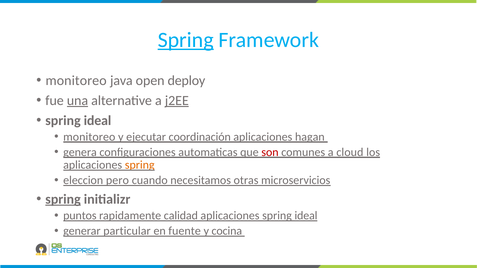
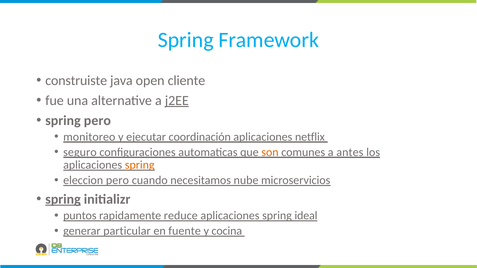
Spring underline: present -> none (186, 40)
monitoreo: monitoreo -> construiste (76, 81)
deploy: deploy -> cliente (186, 81)
una underline: present -> none (77, 101)
ideal: ideal -> pero (97, 121)
hagan: hagan -> netflix (310, 137)
genera: genera -> seguro (80, 152)
son colour: red -> orange (270, 152)
cloud: cloud -> antes (350, 152)
otras: otras -> nube (246, 181)
calidad: calidad -> reduce (181, 216)
